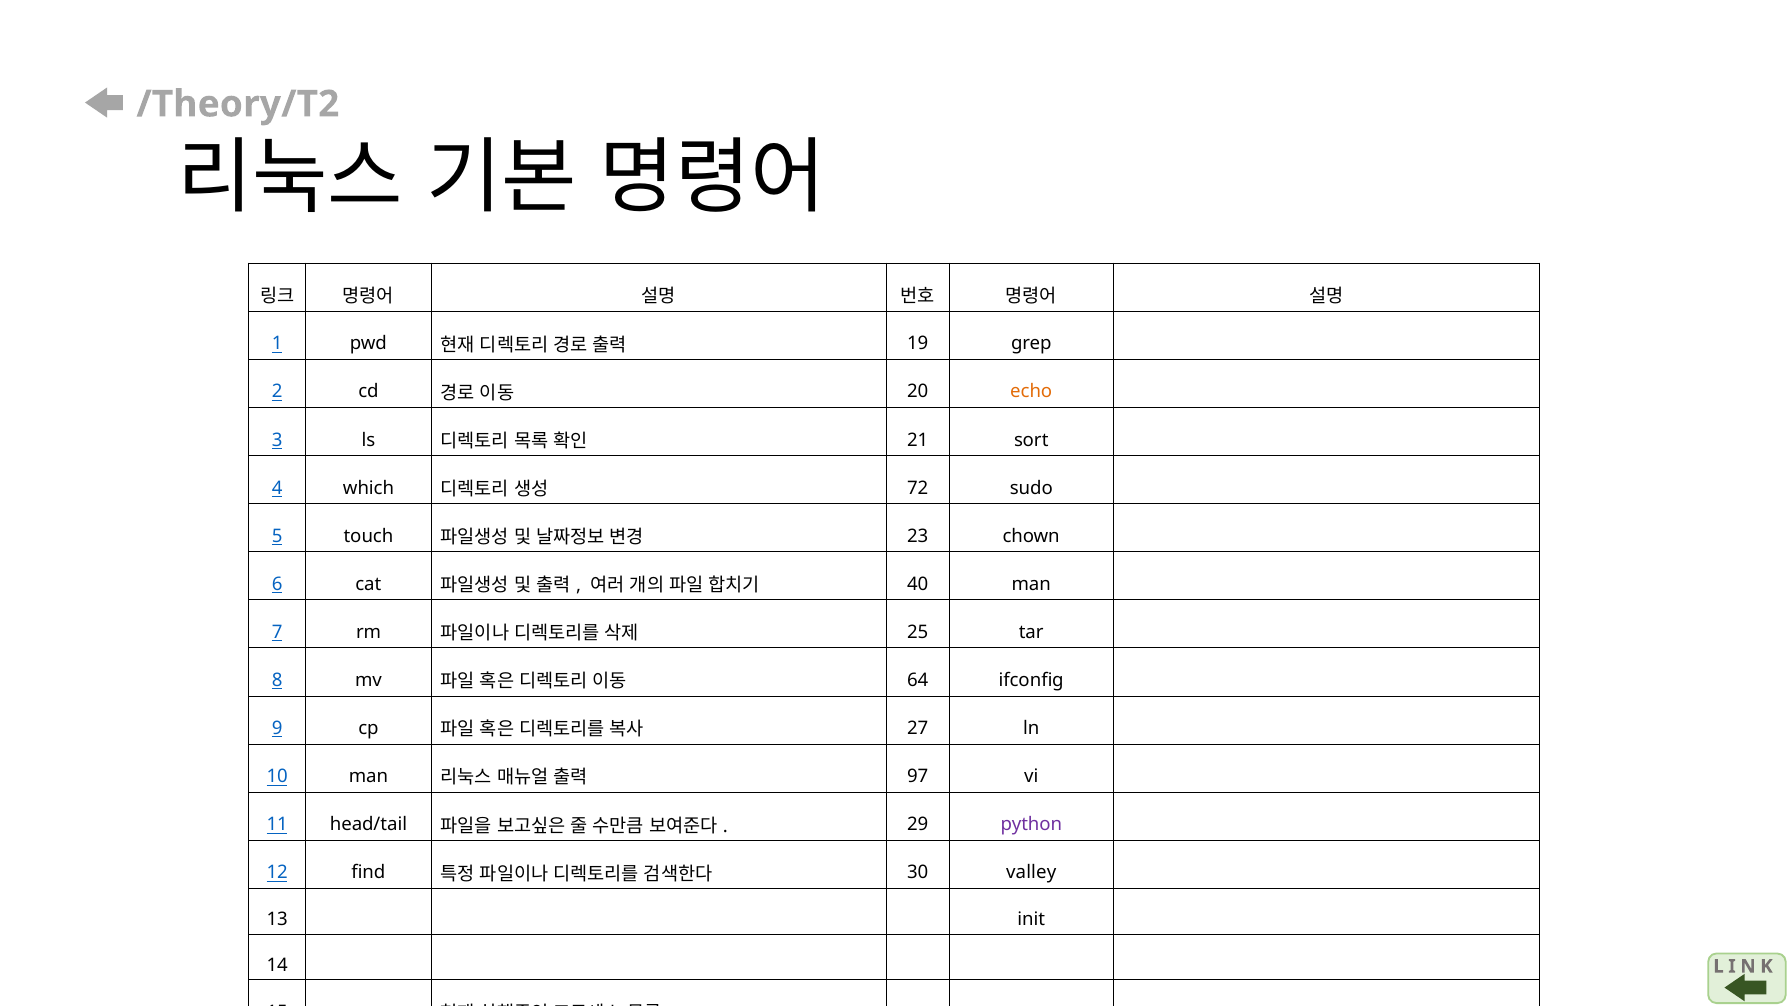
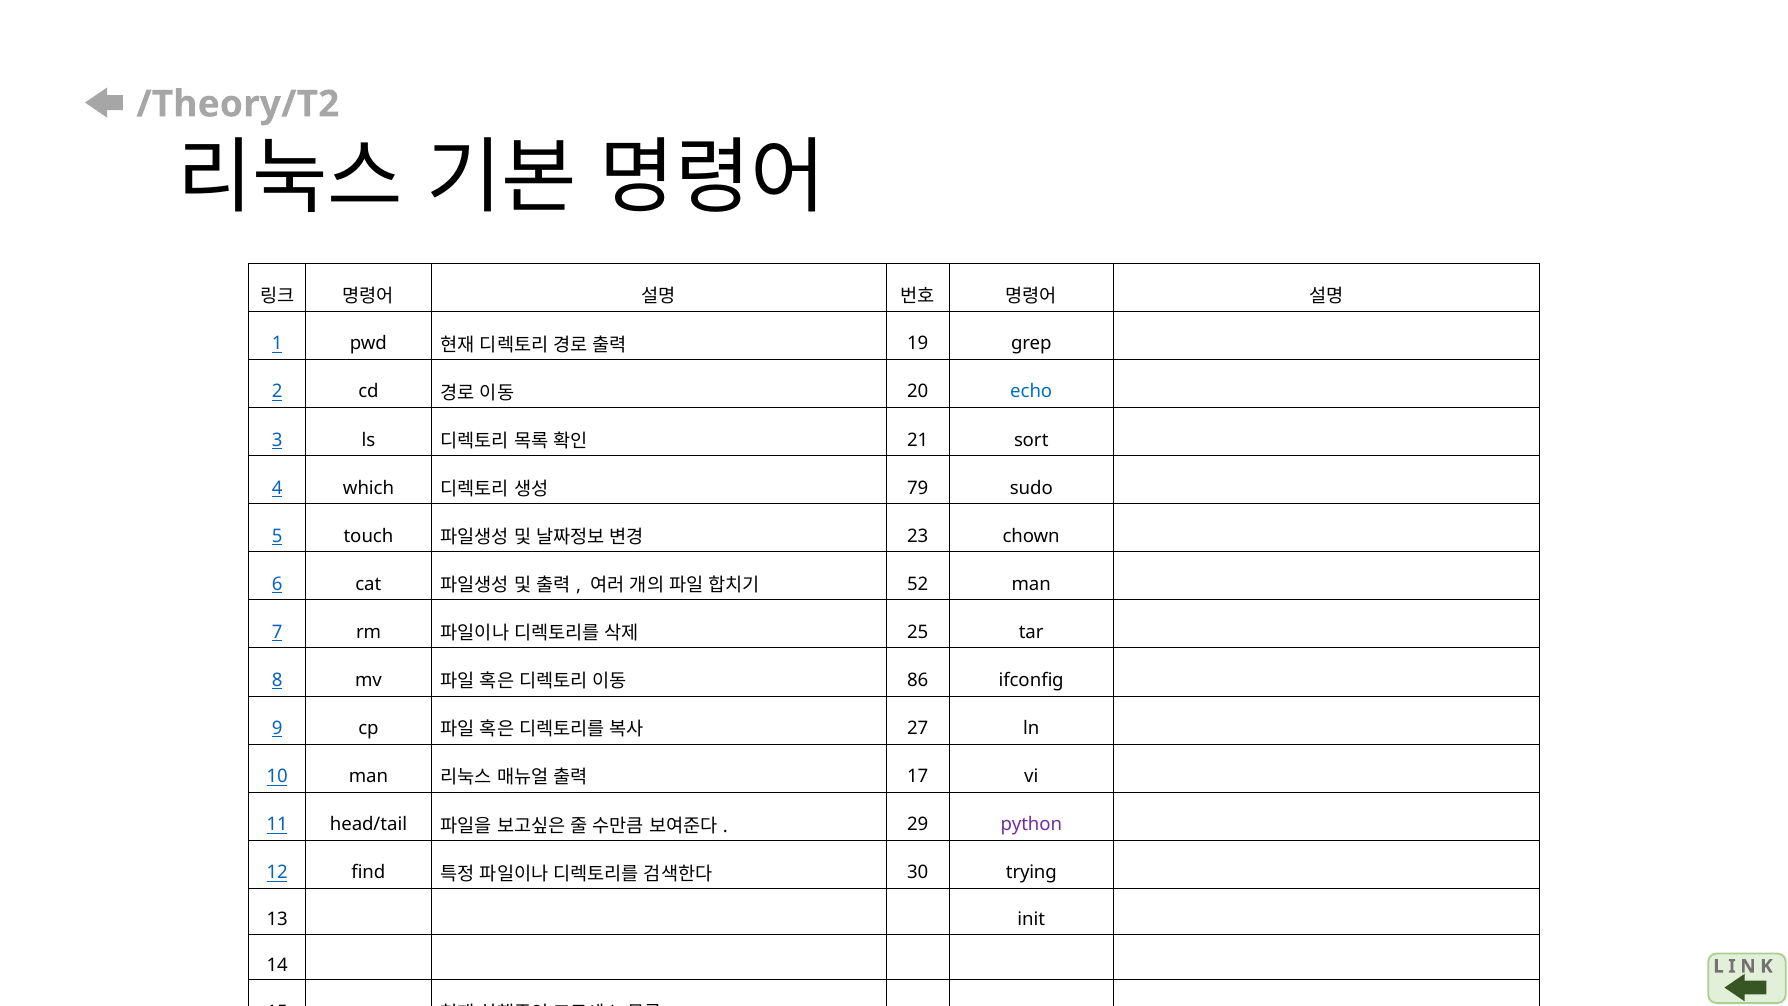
echo colour: orange -> blue (1031, 392)
72: 72 -> 79 (918, 488)
40: 40 -> 52 (918, 584)
64: 64 -> 86 (918, 680)
97: 97 -> 17 (918, 776)
valley: valley -> trying (1031, 873)
